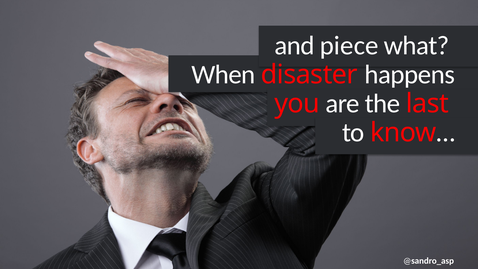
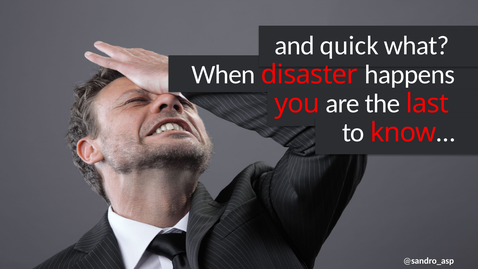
piece: piece -> quick (349, 45)
